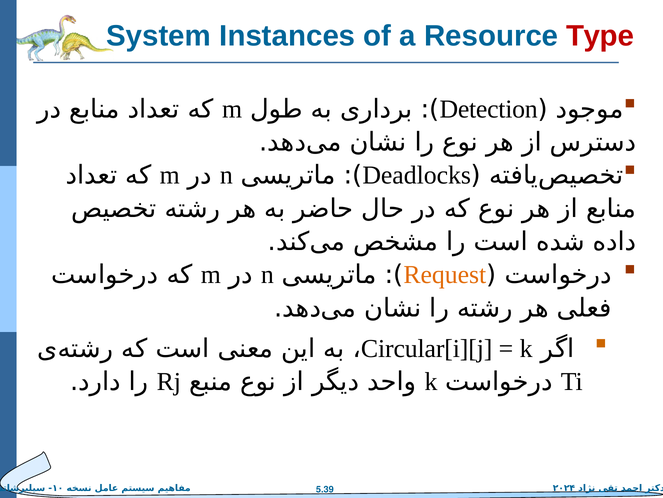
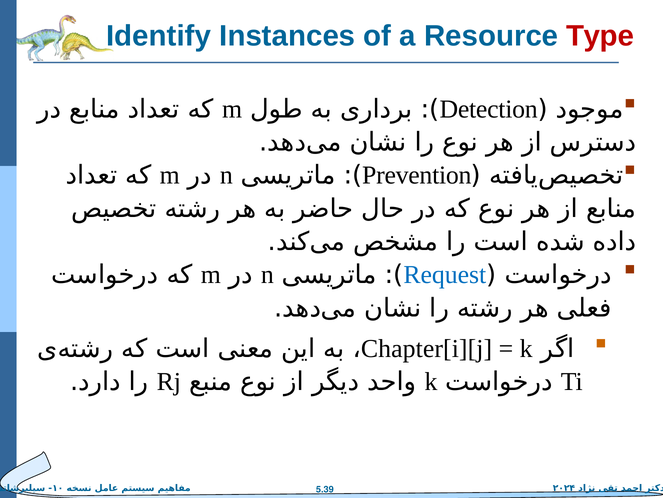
System: System -> Identify (159, 36)
Deadlocks: Deadlocks -> Prevention (417, 175)
Request colour: orange -> blue (445, 274)
Circular[i][j: Circular[i][j -> Chapter[i][j (427, 348)
